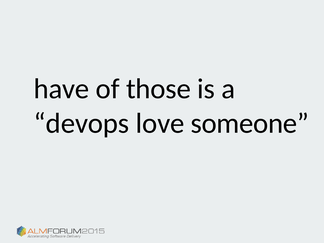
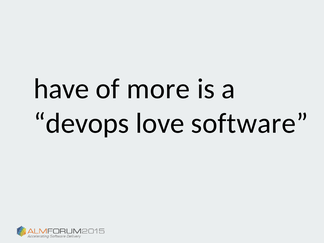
those: those -> more (158, 89)
someone: someone -> software (250, 123)
